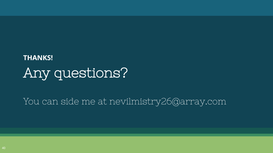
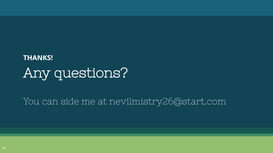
nevilmistry26@array.com: nevilmistry26@array.com -> nevilmistry26@start.com (168, 102)
